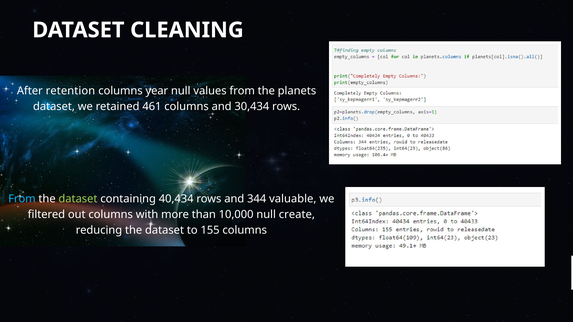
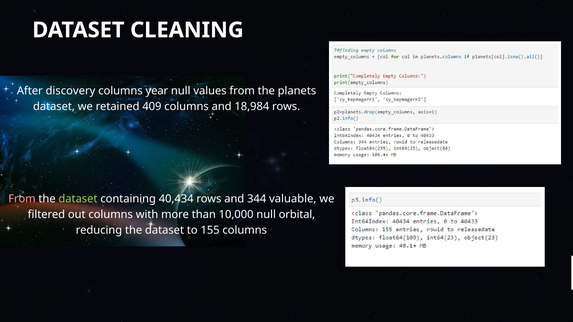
retention: retention -> discovery (70, 91)
461: 461 -> 409 (152, 106)
30,434: 30,434 -> 18,984 (252, 106)
From colour: light blue -> pink (22, 199)
create: create -> orbital (297, 215)
